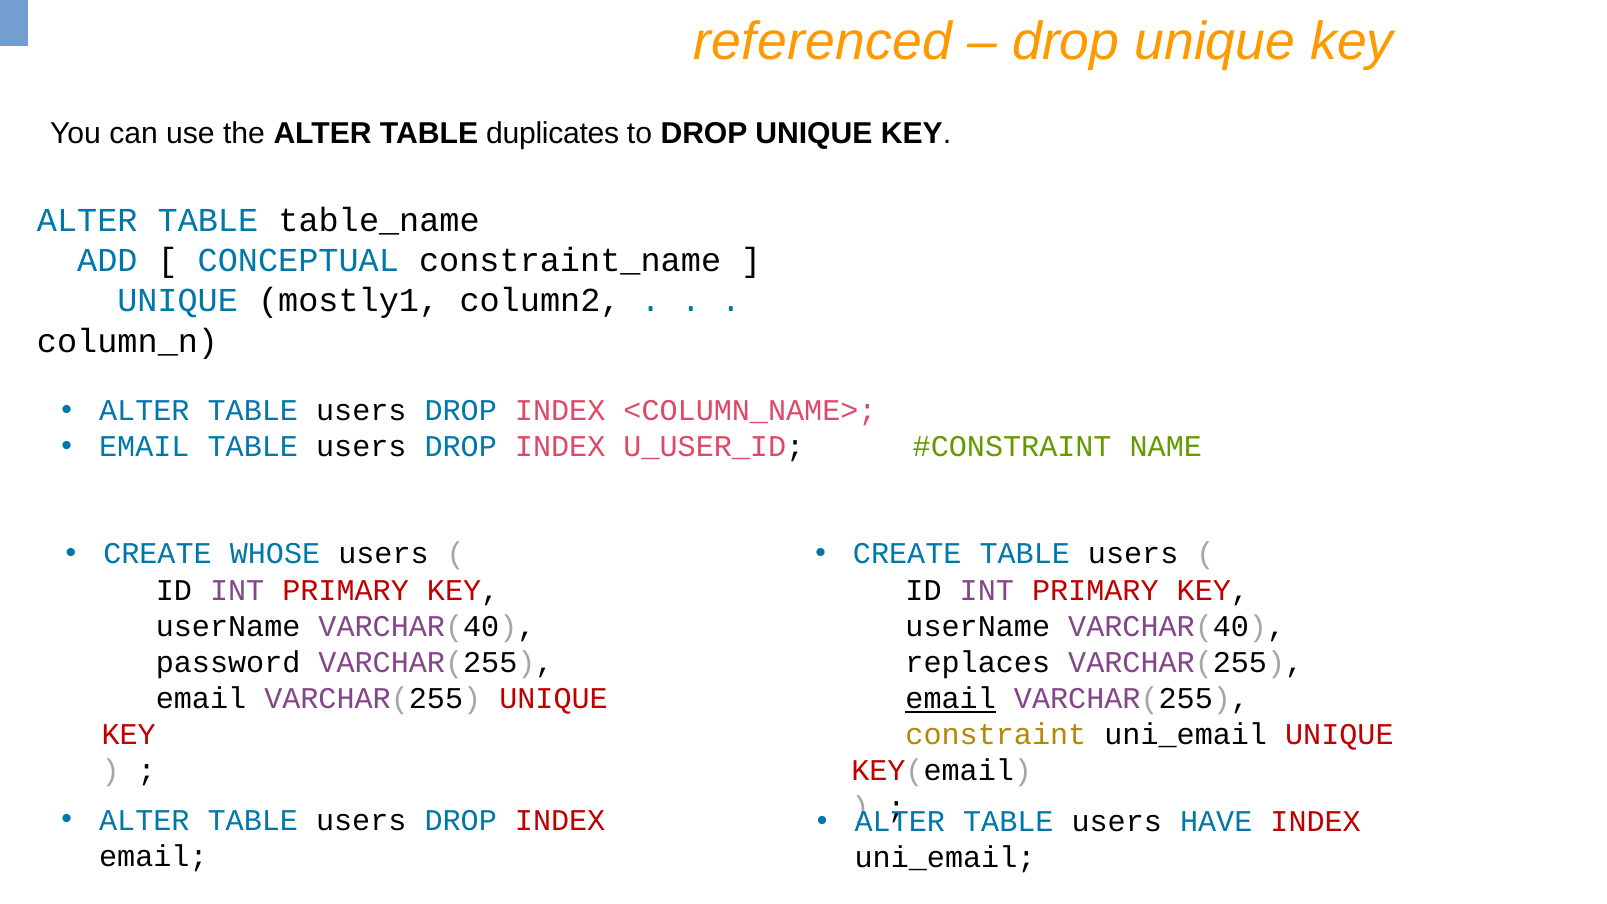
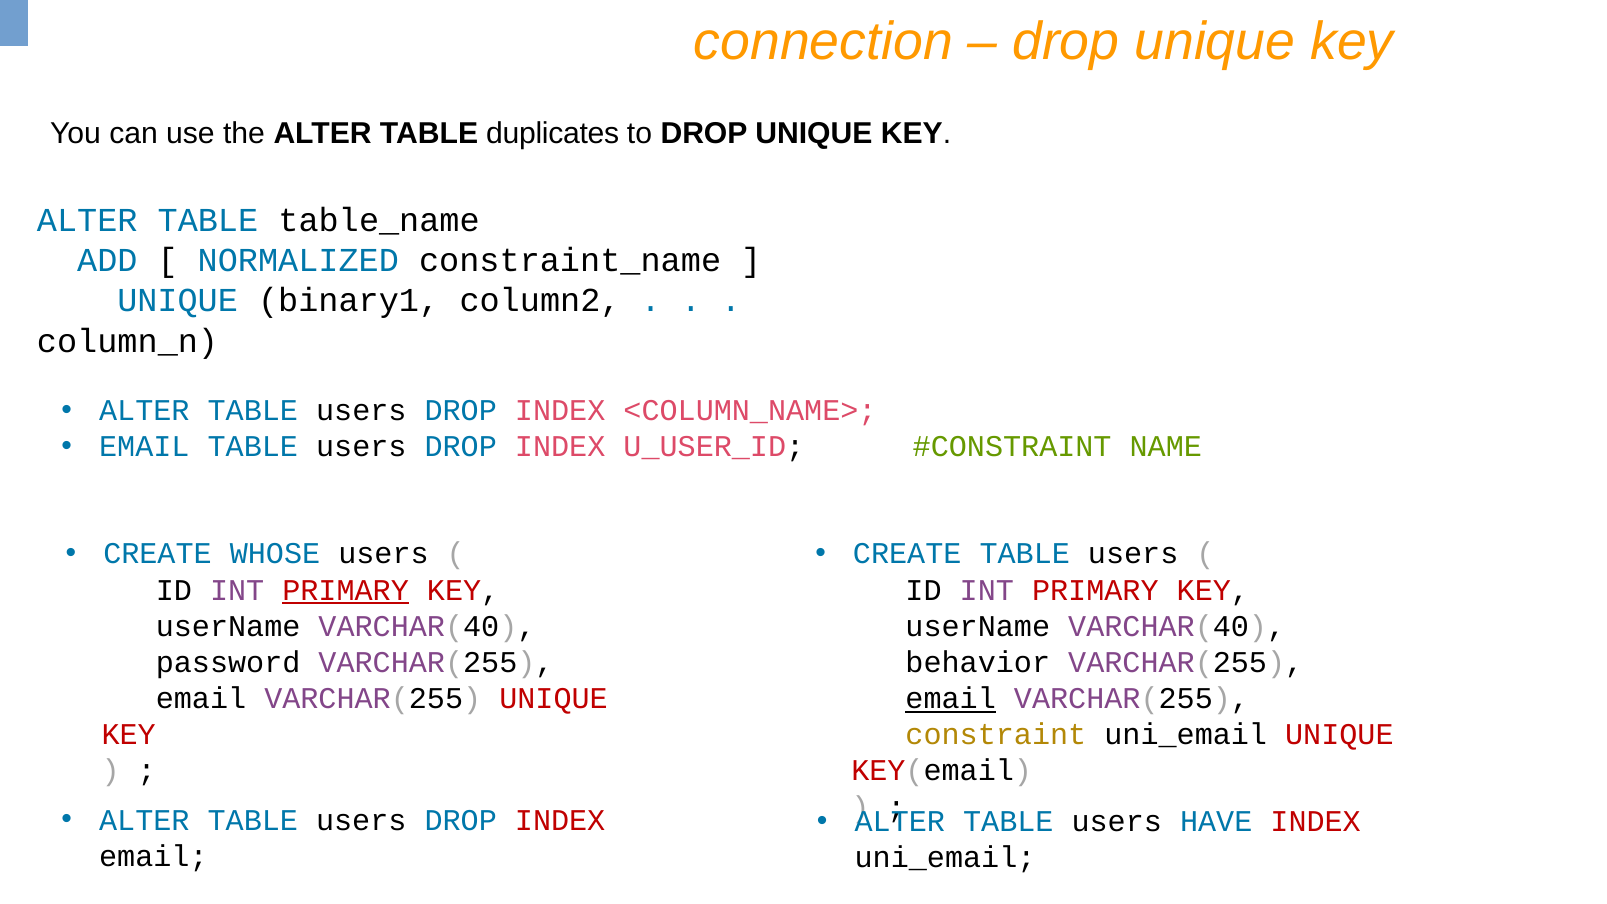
referenced: referenced -> connection (823, 42)
CONCEPTUAL: CONCEPTUAL -> NORMALIZED (298, 261)
mostly1: mostly1 -> binary1 (349, 301)
PRIMARY underline: none -> present (346, 590)
replaces: replaces -> behavior (978, 662)
